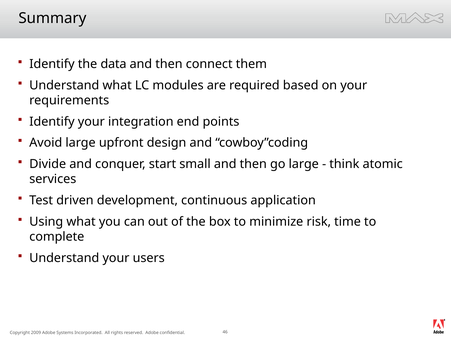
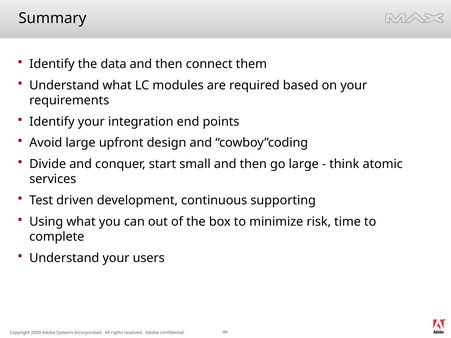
application: application -> supporting (283, 201)
